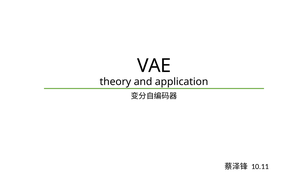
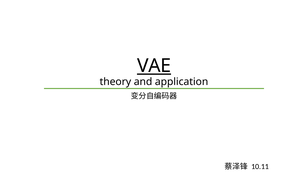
VAE underline: none -> present (154, 66)
